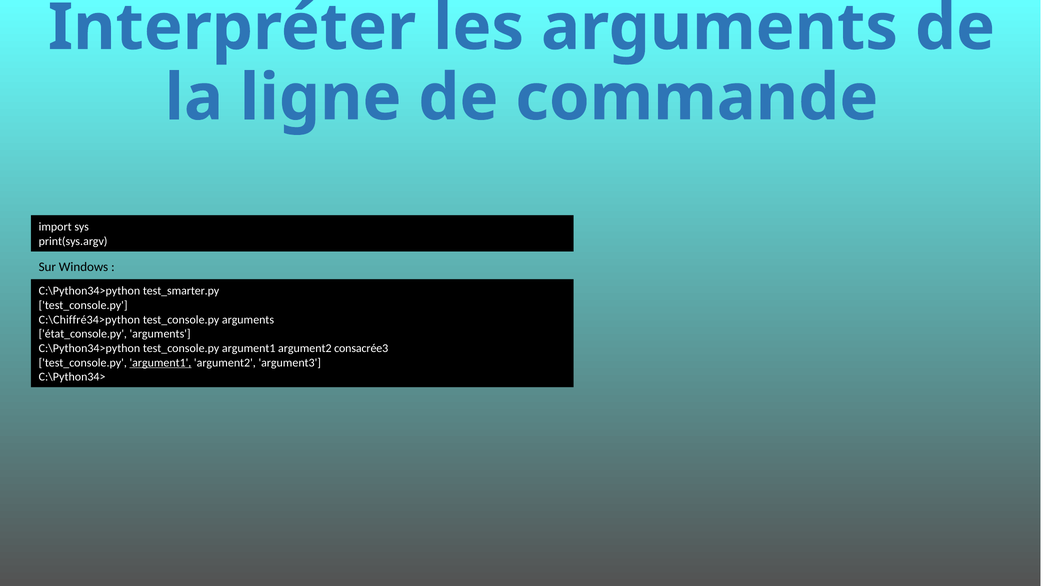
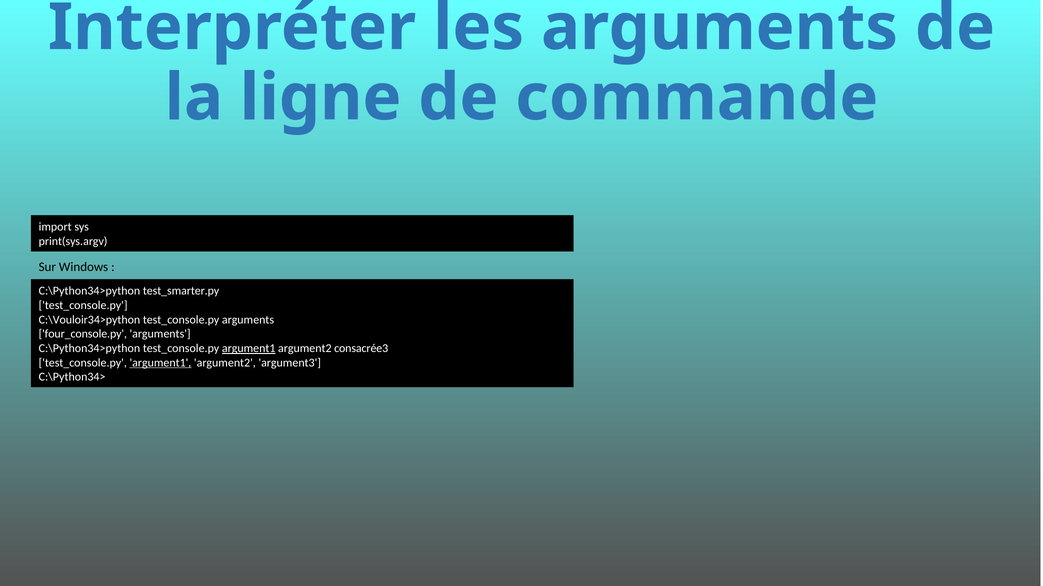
C:\Chiffré34>python: C:\Chiffré34>python -> C:\Vouloir34>python (89, 320)
état_console.py: état_console.py -> four_console.py (83, 334)
argument1 underline: none -> present (249, 349)
